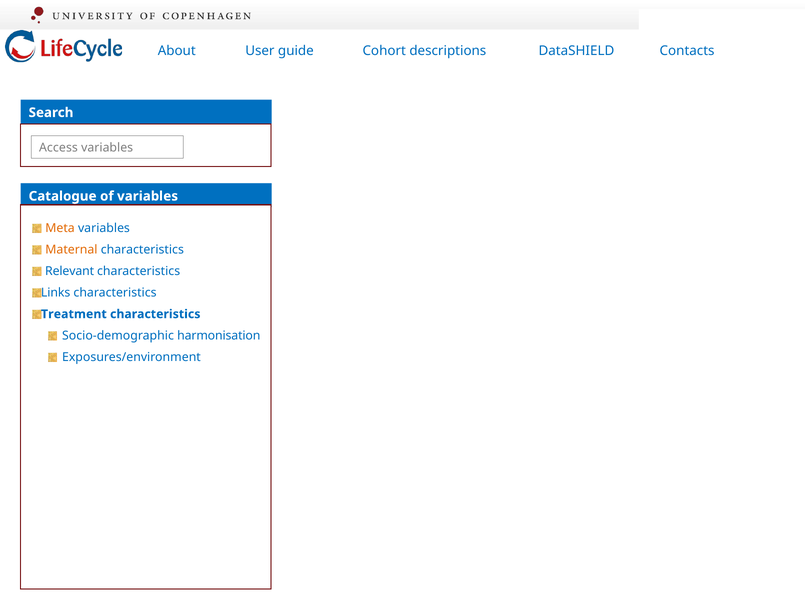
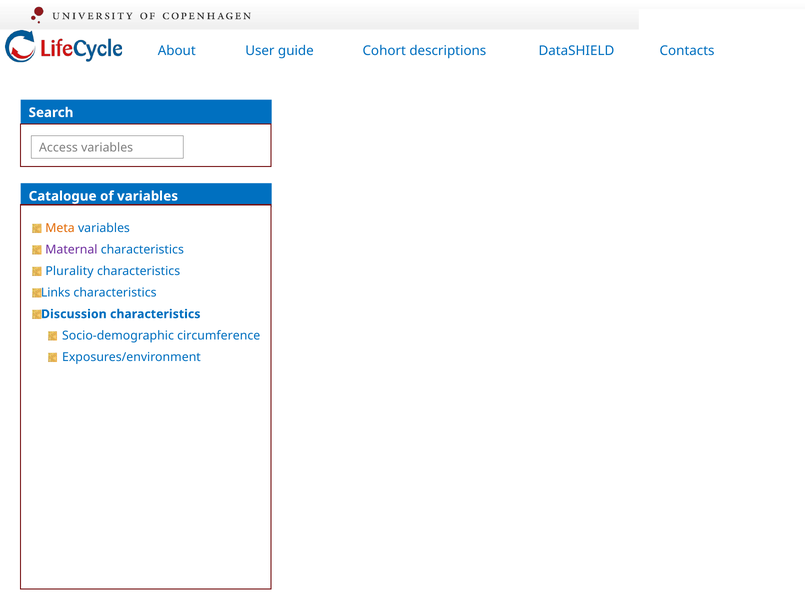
Maternal colour: orange -> purple (71, 250)
Relevant: Relevant -> Plurality (69, 271)
Treatment: Treatment -> Discussion (74, 314)
harmonisation: harmonisation -> circumference (219, 335)
